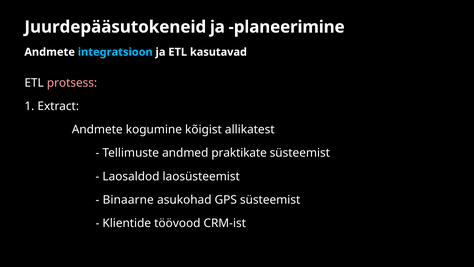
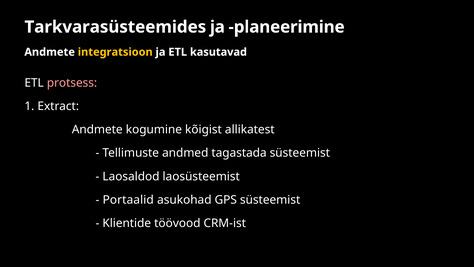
Juurdepääsutokeneid: Juurdepääsutokeneid -> Tarkvarasüsteemides (115, 27)
integratsioon colour: light blue -> yellow (115, 52)
praktikate: praktikate -> tagastada (239, 153)
Binaarne: Binaarne -> Portaalid (128, 200)
